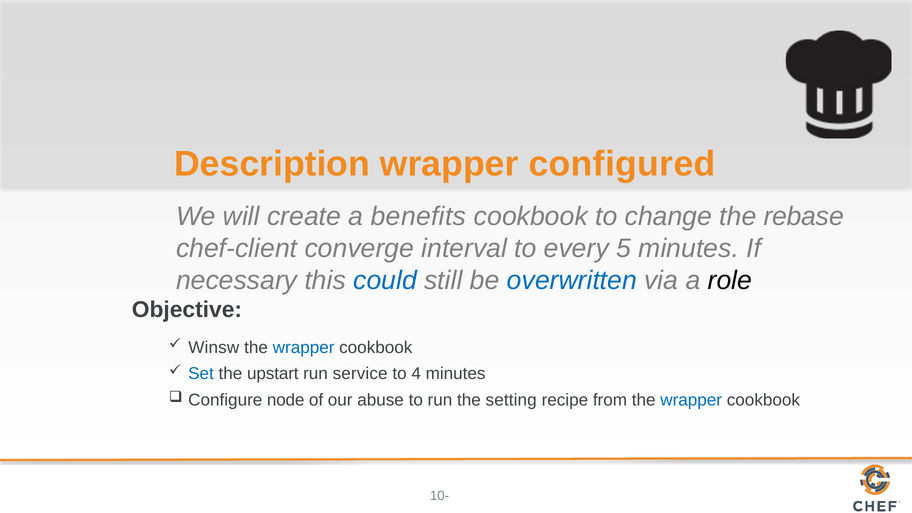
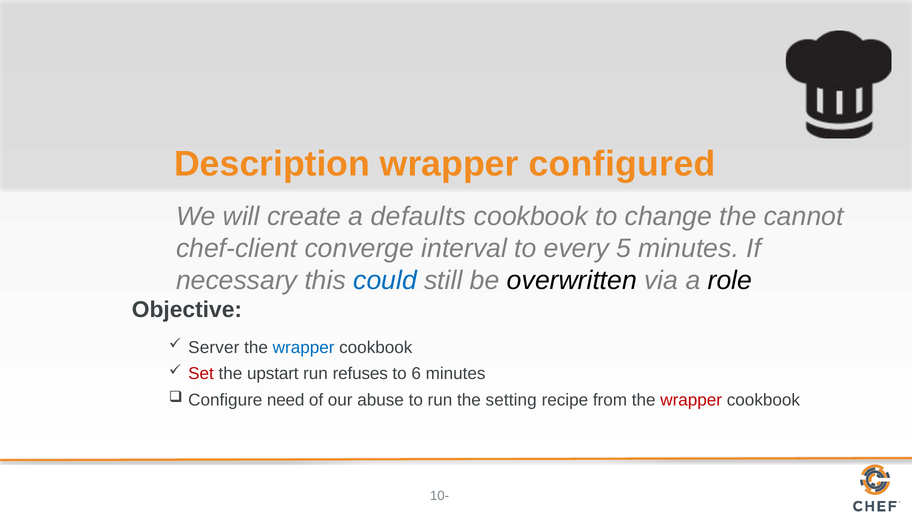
benefits: benefits -> defaults (418, 217)
rebase: rebase -> cannot (804, 217)
overwritten colour: blue -> black (572, 281)
Winsw: Winsw -> Server (214, 347)
Set colour: blue -> red (201, 374)
service: service -> refuses (360, 374)
4: 4 -> 6 (416, 374)
node: node -> need (286, 400)
wrapper colour: blue -> red (691, 400)
